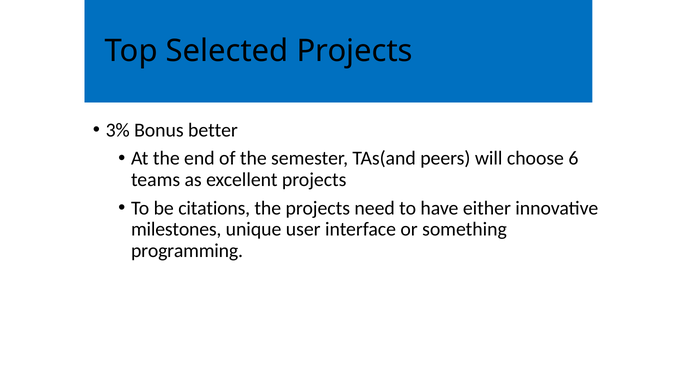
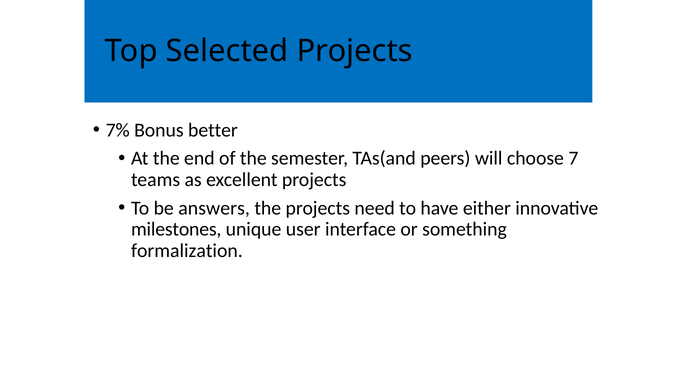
3%: 3% -> 7% (118, 130)
6: 6 -> 7 (573, 158)
citations: citations -> answers (214, 208)
programming: programming -> formalization (187, 251)
